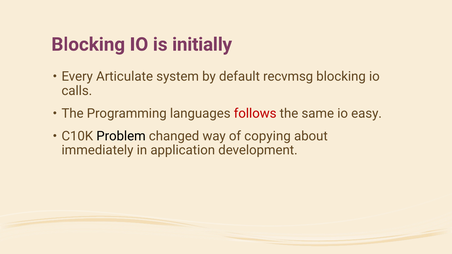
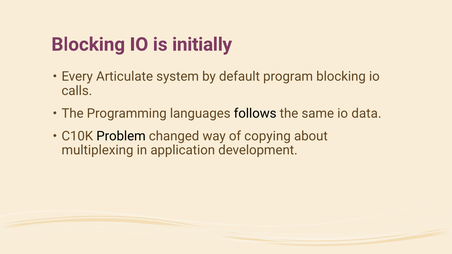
recvmsg: recvmsg -> program (288, 77)
follows colour: red -> black (255, 113)
easy: easy -> data (366, 113)
immediately: immediately -> multiplexing (97, 150)
